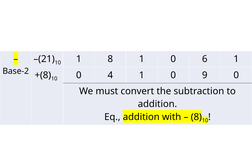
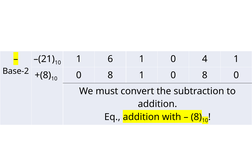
1 8: 8 -> 6 (110, 59)
6: 6 -> 4 (205, 59)
4: 4 -> 8 (110, 75)
1 0 9: 9 -> 8 (205, 75)
